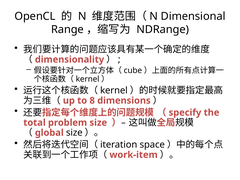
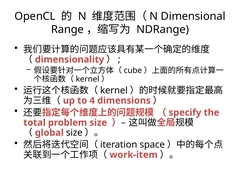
8: 8 -> 4 (92, 101)
